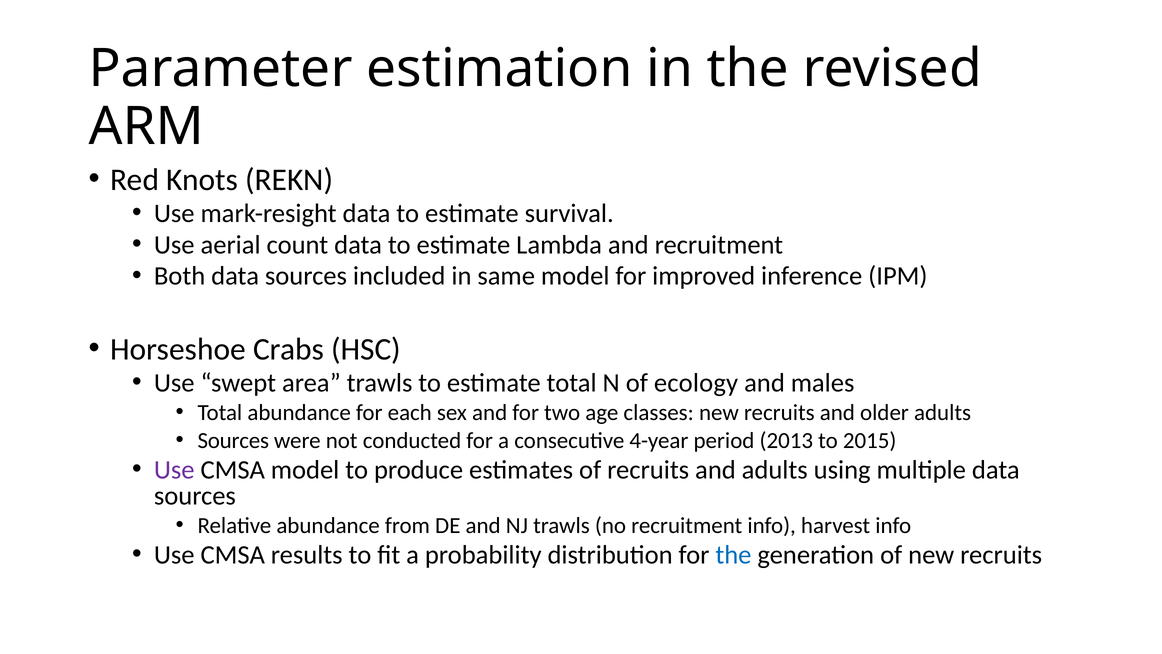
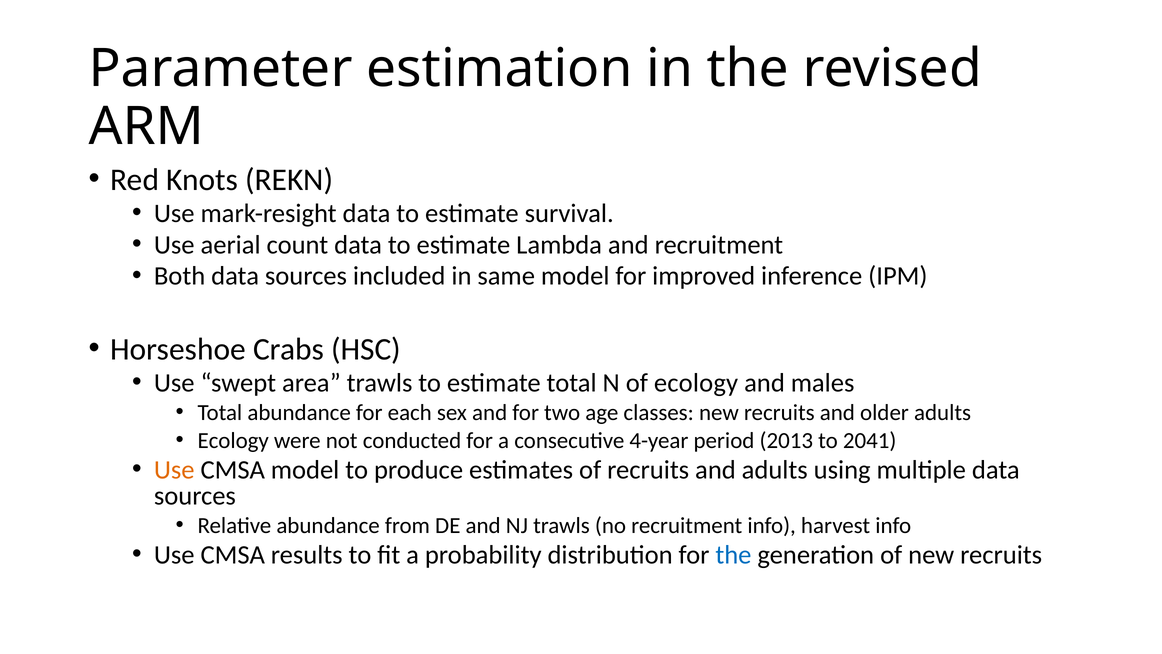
Sources: Sources -> Ecology (233, 440)
2015: 2015 -> 2041 (870, 440)
Use colour: purple -> orange (174, 470)
